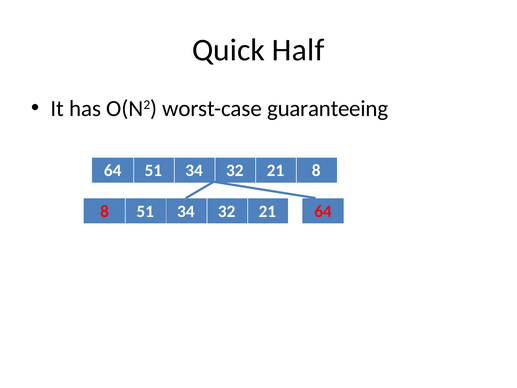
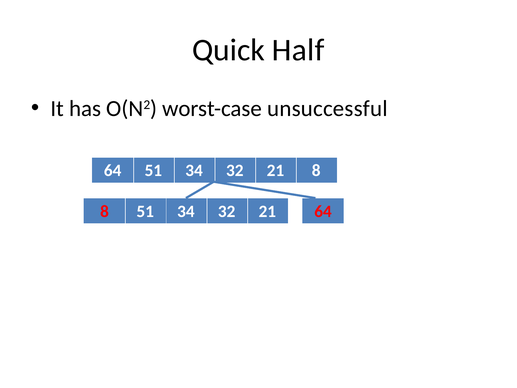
guaranteeing: guaranteeing -> unsuccessful (327, 108)
